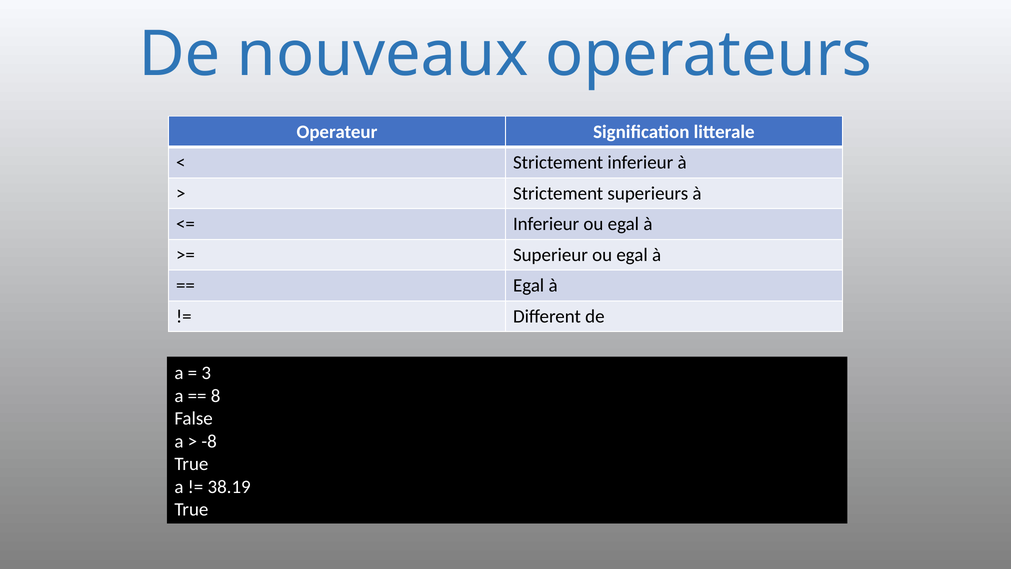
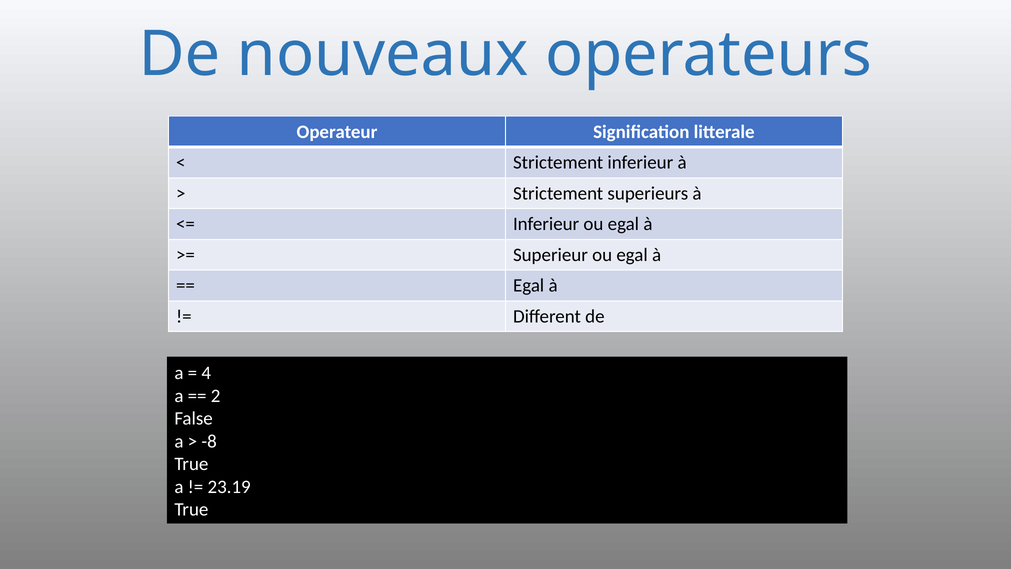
3: 3 -> 4 (206, 373)
8: 8 -> 2 (216, 396)
38.19: 38.19 -> 23.19 (229, 487)
